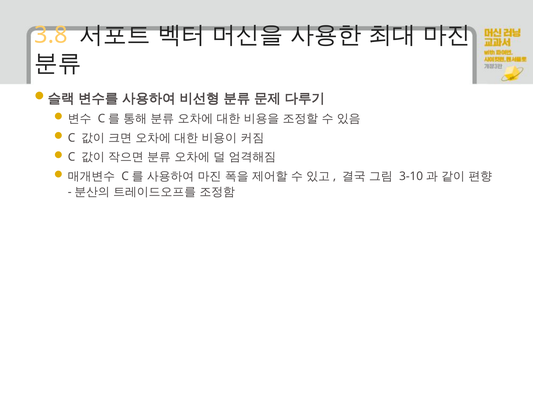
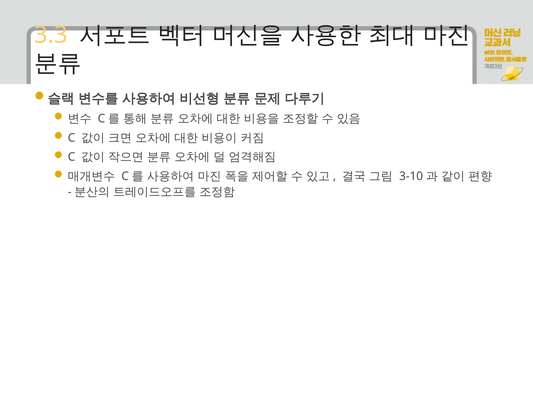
3.8: 3.8 -> 3.3 (51, 35)
